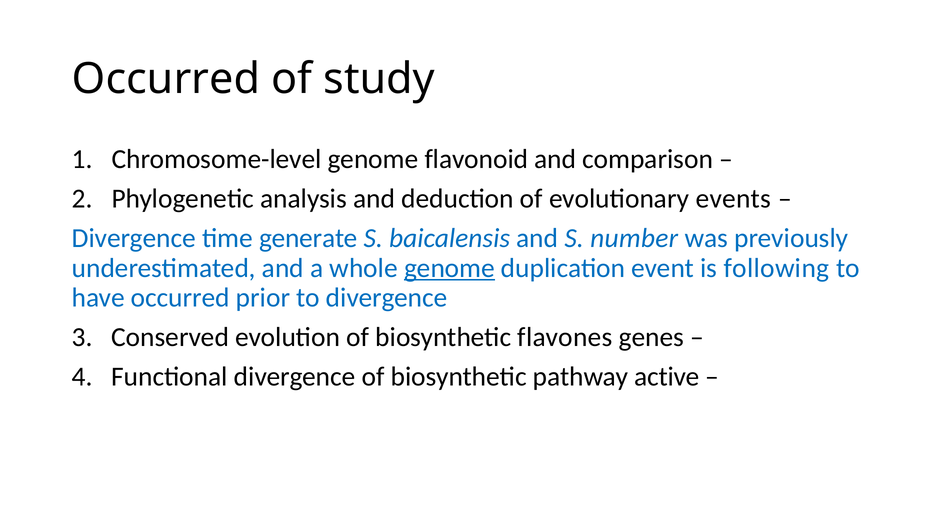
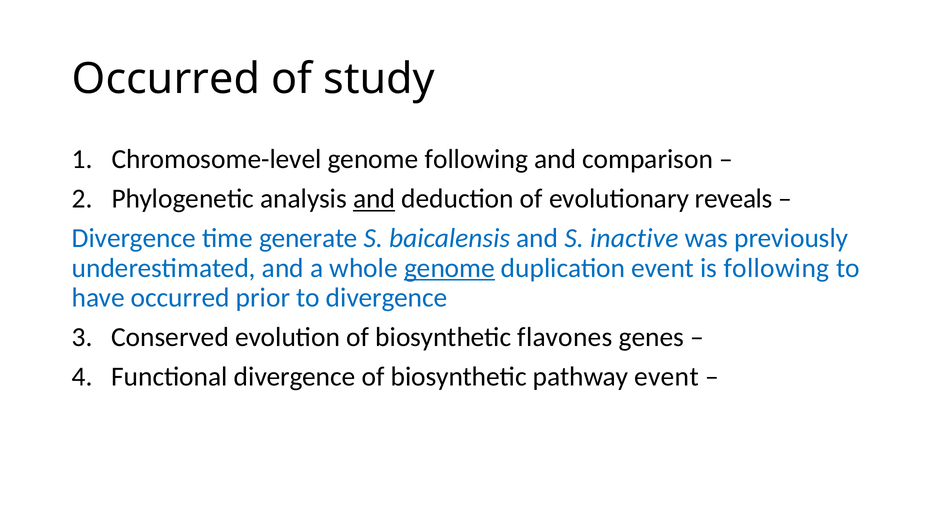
genome flavonoid: flavonoid -> following (476, 159)
and underline: none -> present (374, 199)
events: events -> reveals (734, 199)
number: number -> inactive (634, 238)
pathway active: active -> event (667, 377)
